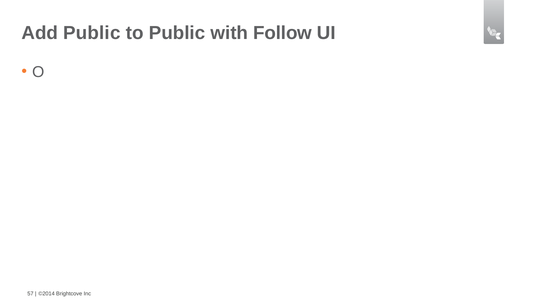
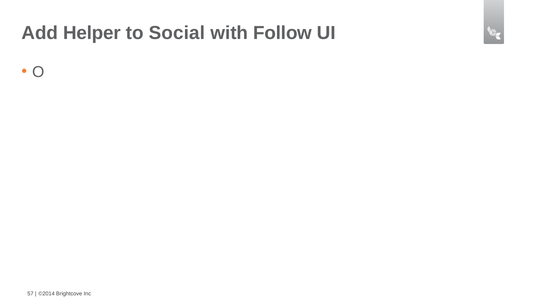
Add Public: Public -> Helper (92, 33)
to Public: Public -> Social (177, 33)
